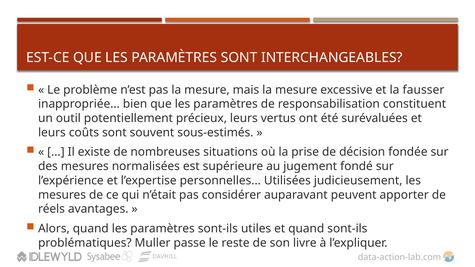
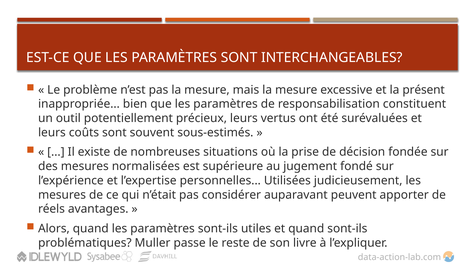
fausser: fausser -> présent (424, 90)
